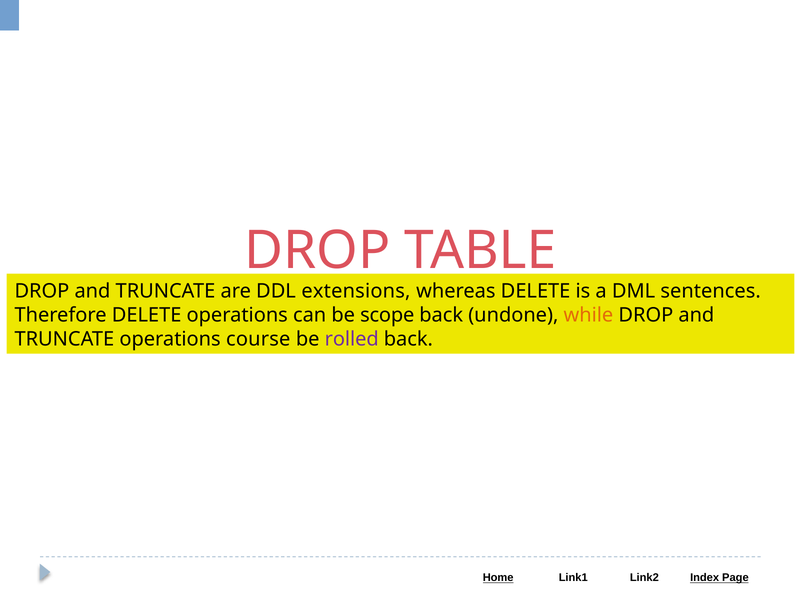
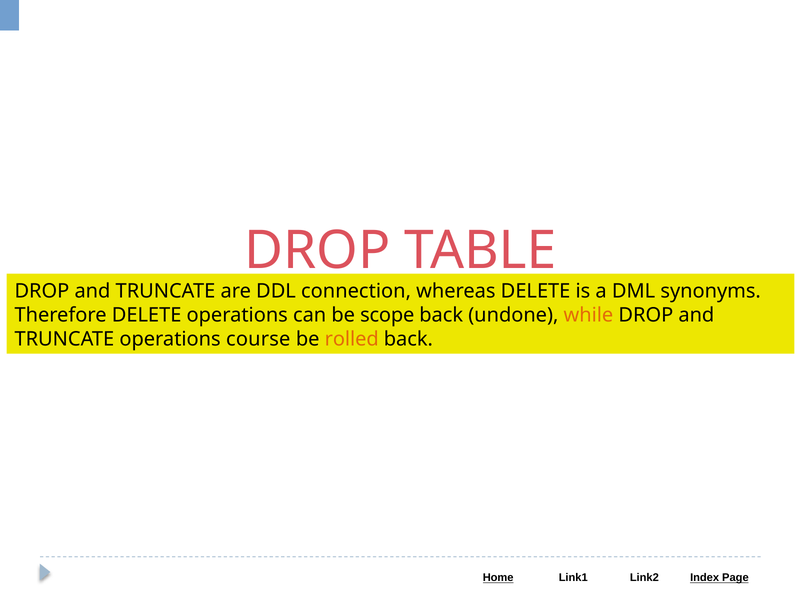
extensions: extensions -> connection (356, 291)
sentences: sentences -> synonyms (711, 291)
rolled colour: purple -> orange (352, 339)
